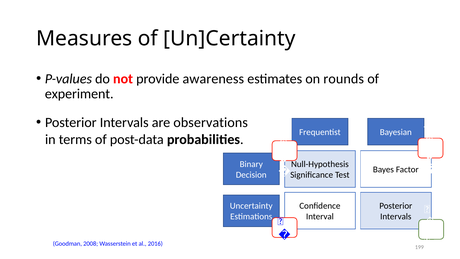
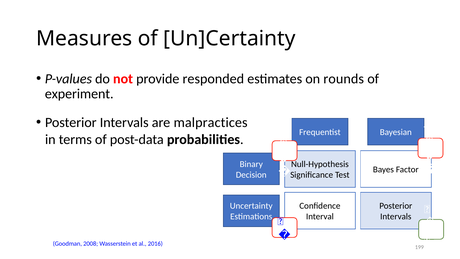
awareness: awareness -> responded (213, 79)
observations: observations -> malpractices (211, 122)
